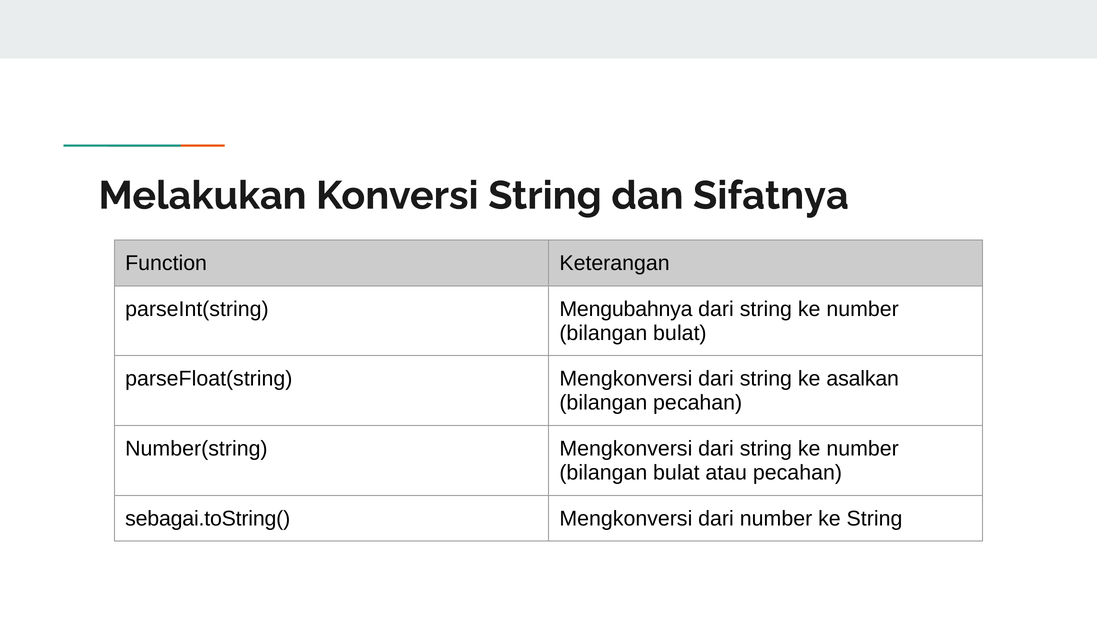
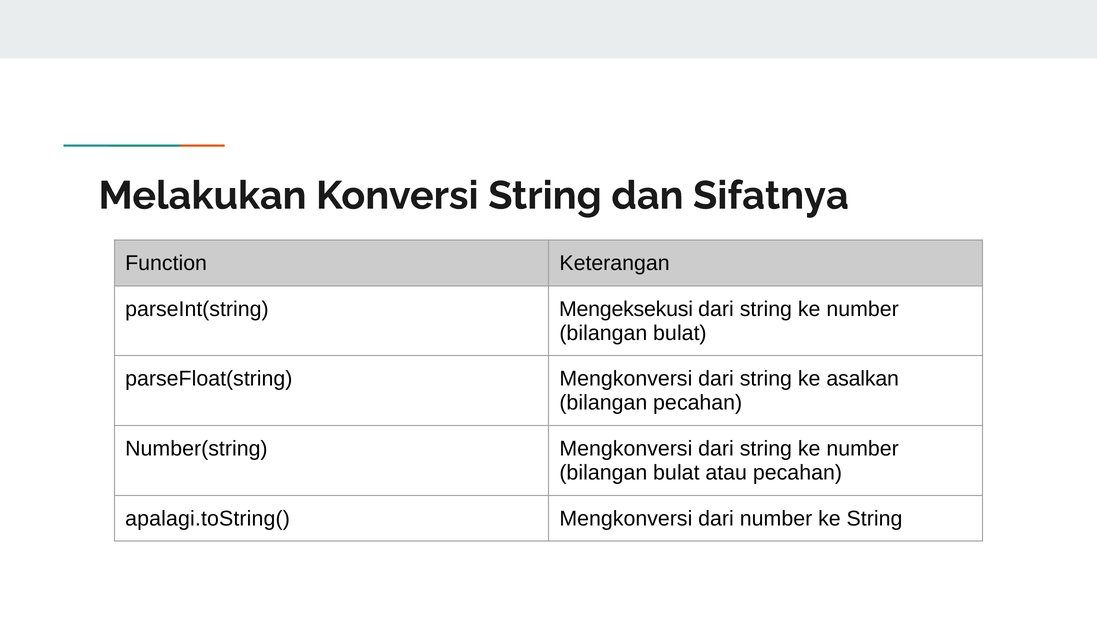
Mengubahnya: Mengubahnya -> Mengeksekusi (626, 309)
sebagai.toString(: sebagai.toString( -> apalagi.toString( (208, 519)
